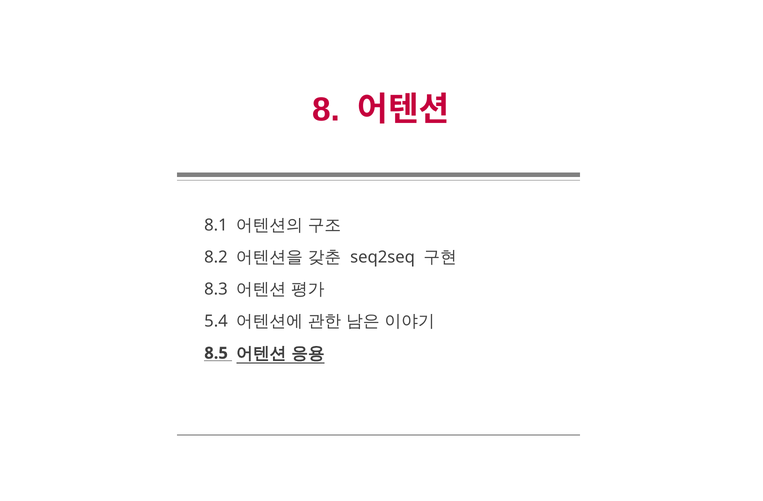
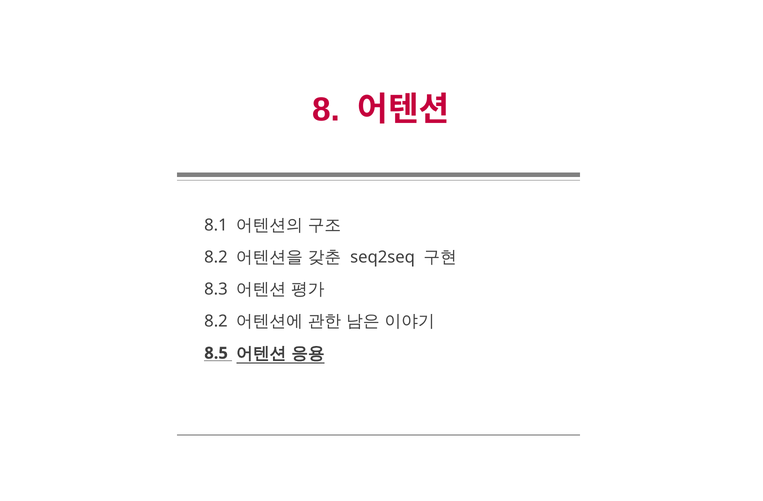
5.4: 5.4 -> 8.2 (216, 321)
